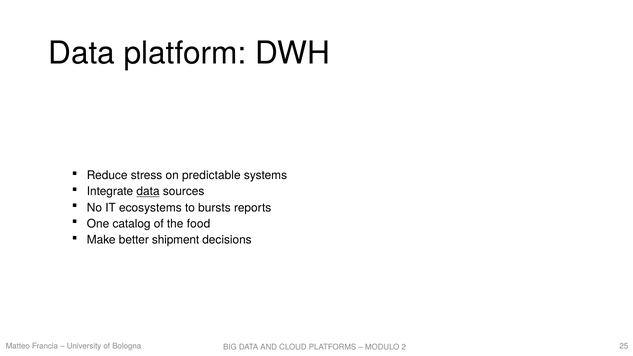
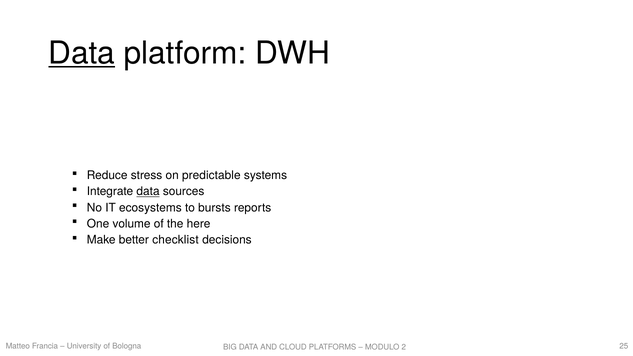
Data underline: none -> present (82, 53)
catalog: catalog -> volume (132, 224)
food: food -> here (199, 224)
shipment: shipment -> checklist (175, 240)
